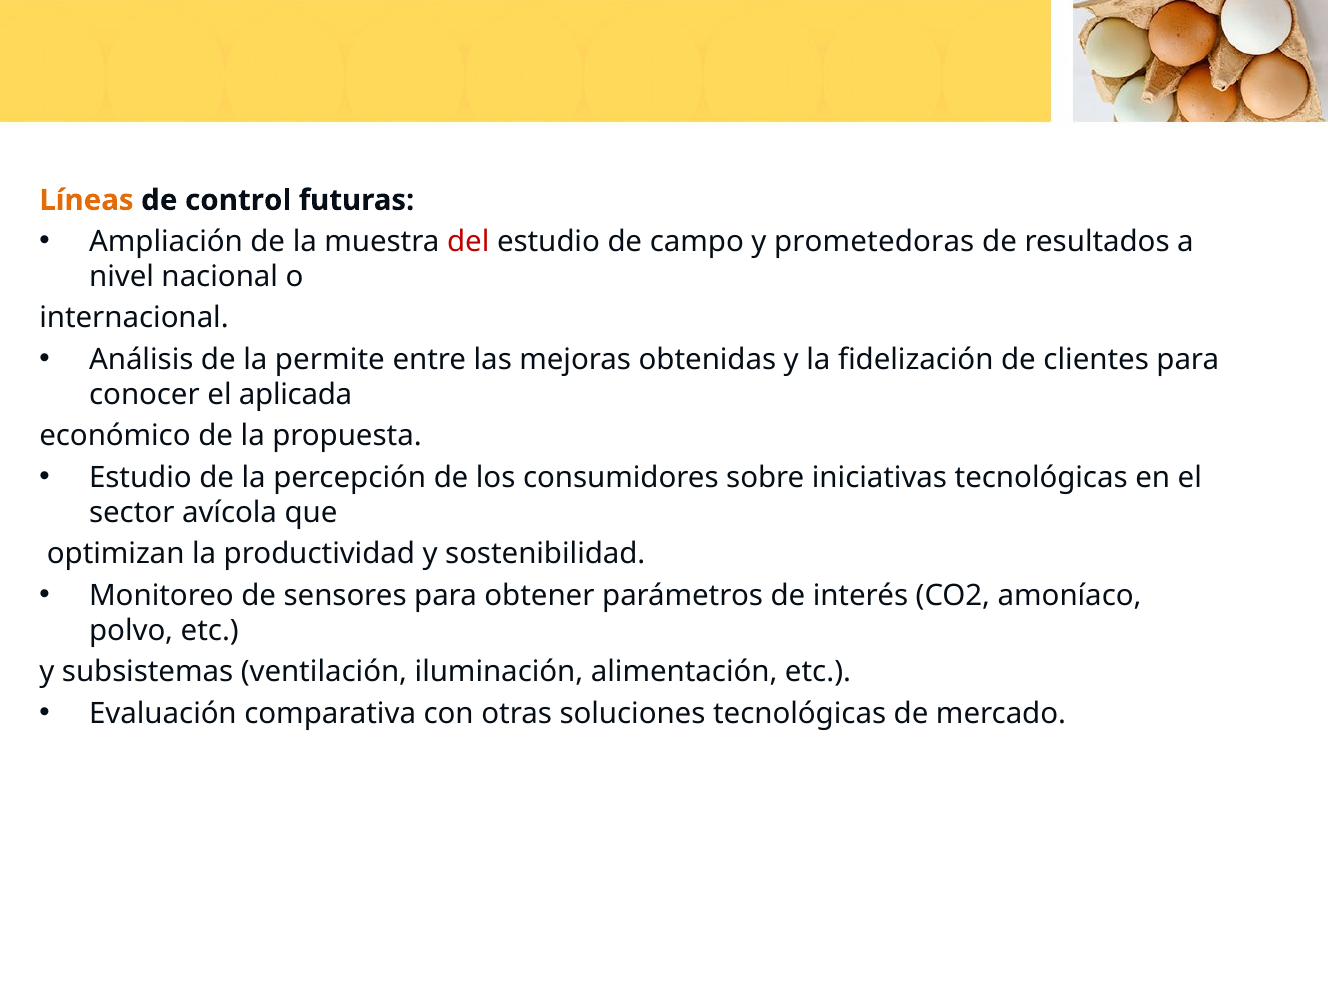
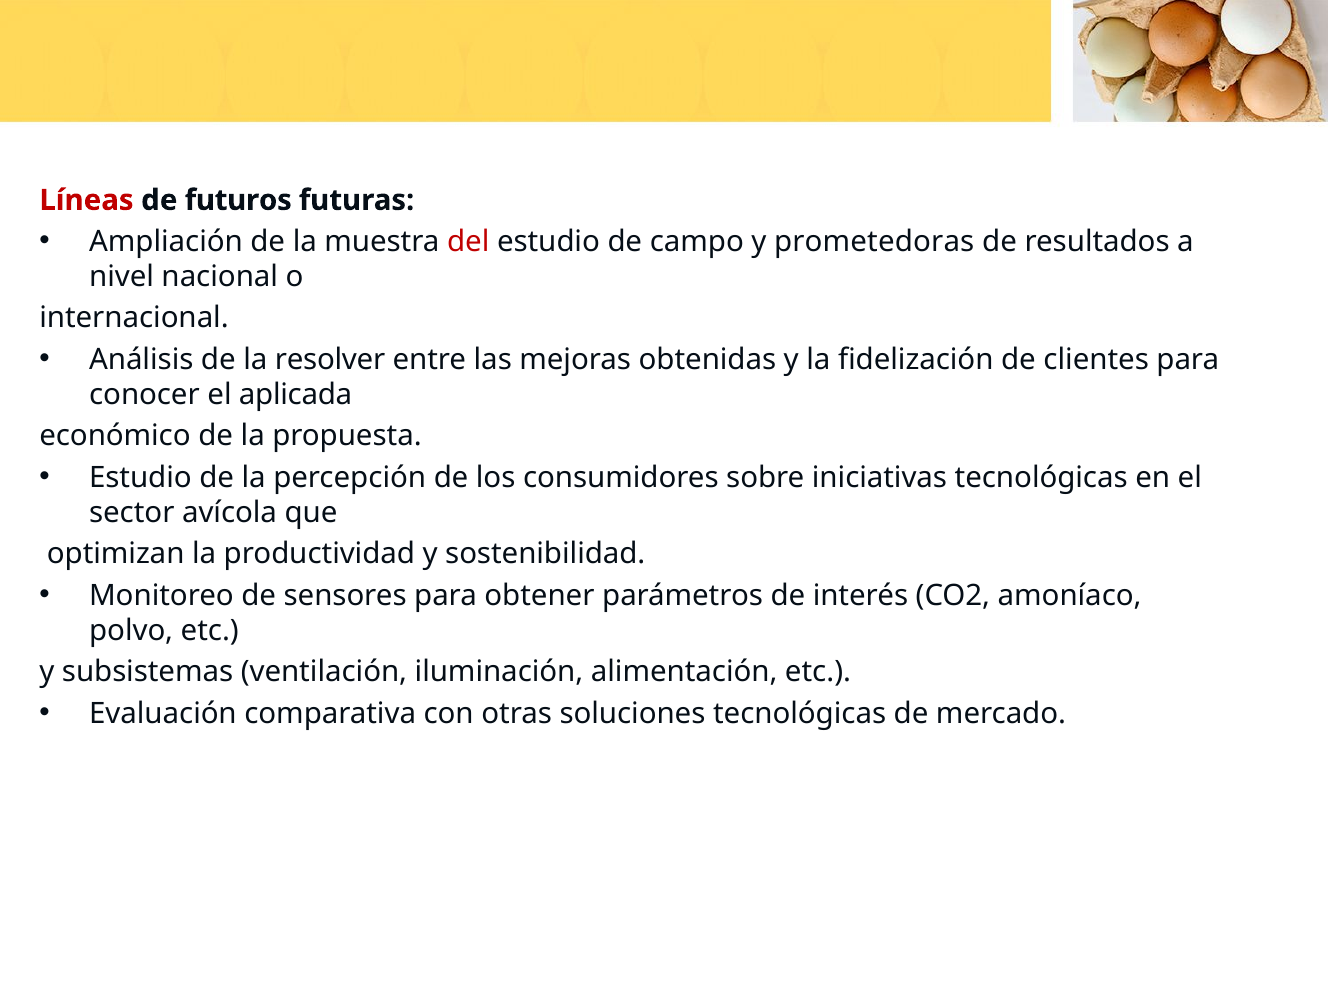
Líneas colour: orange -> red (86, 200)
control: control -> futuros (238, 200)
permite: permite -> resolver (330, 359)
